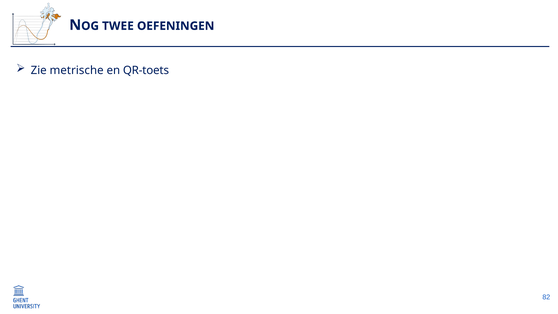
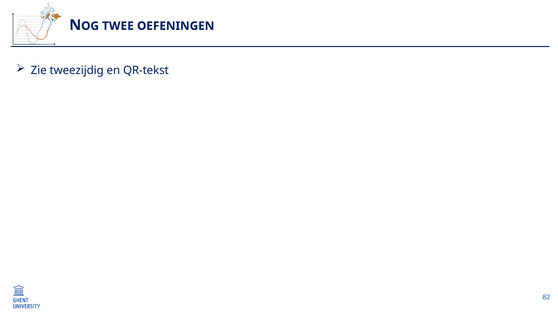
metrische: metrische -> tweezijdig (77, 70)
QR-toets: QR-toets -> QR-tekst (146, 70)
